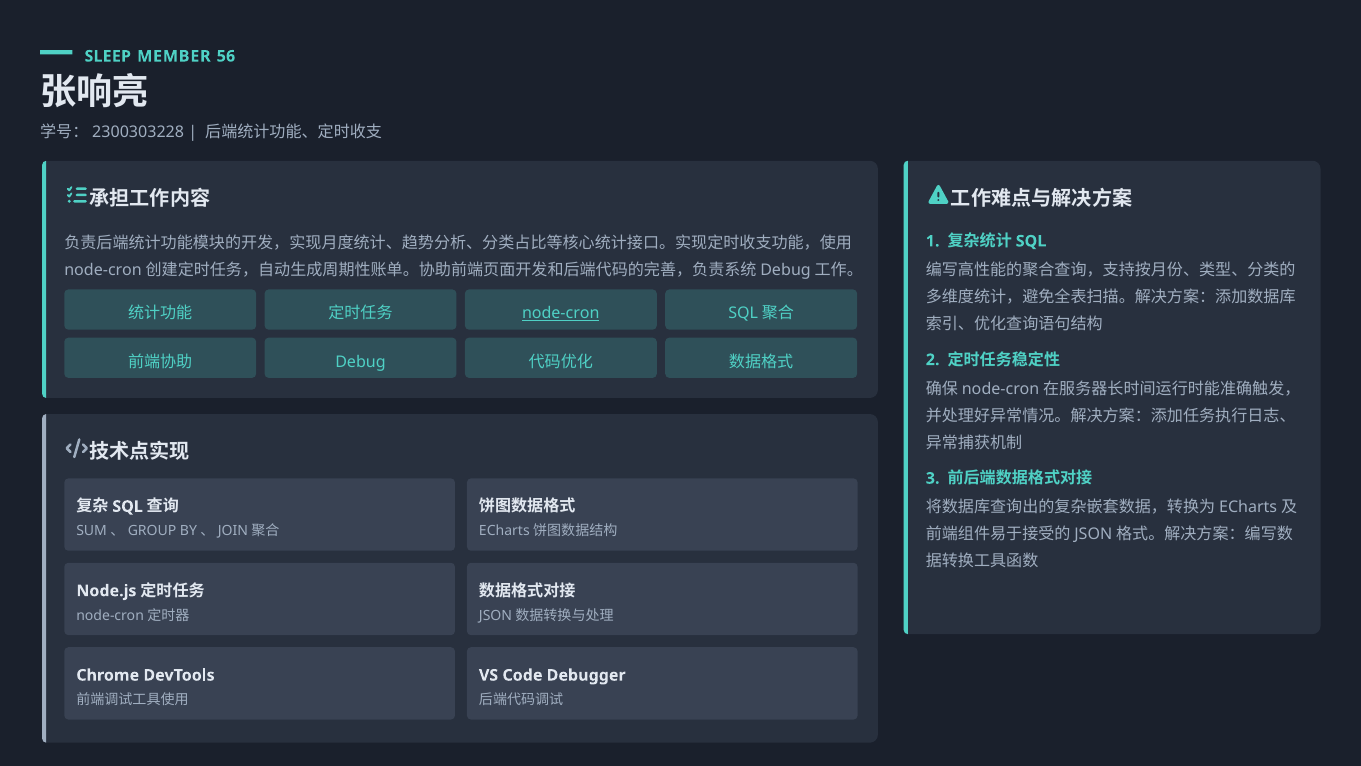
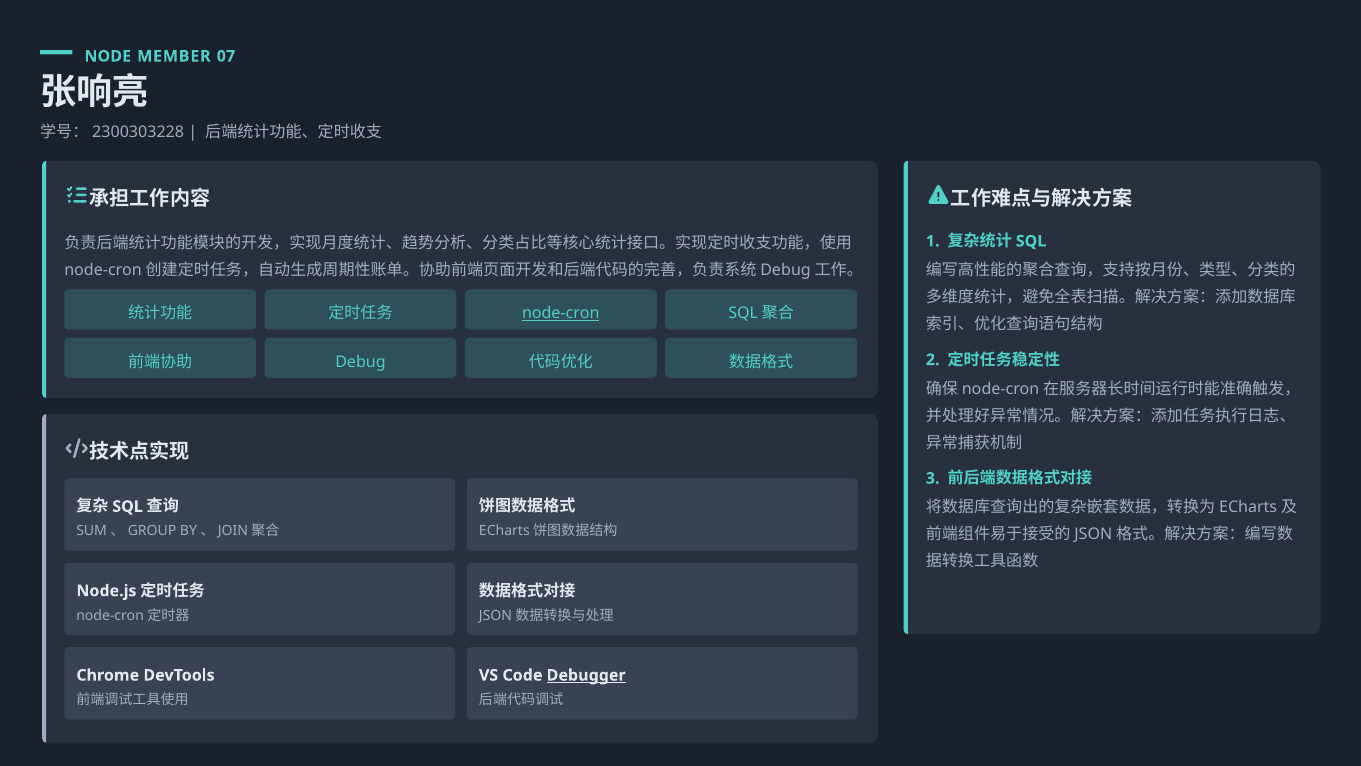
SLEEP: SLEEP -> NODE (108, 56)
56: 56 -> 07 (226, 56)
Debugger underline: none -> present (586, 675)
